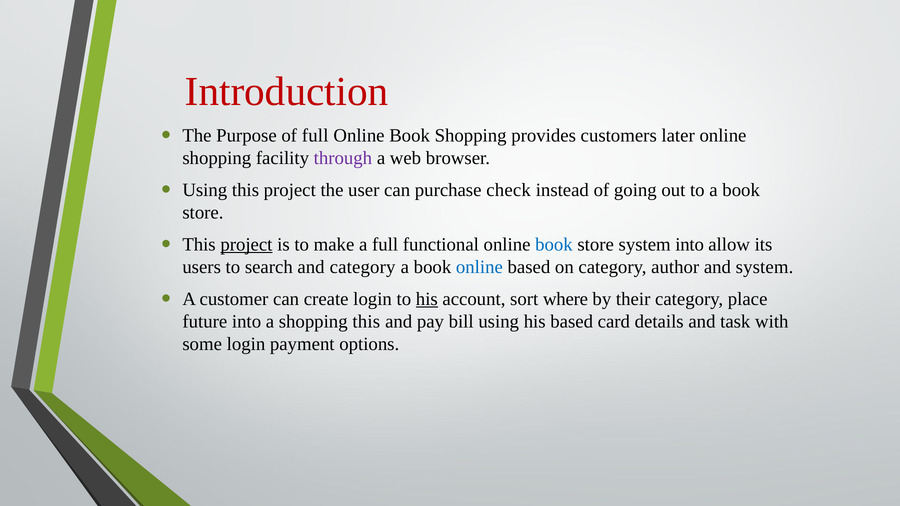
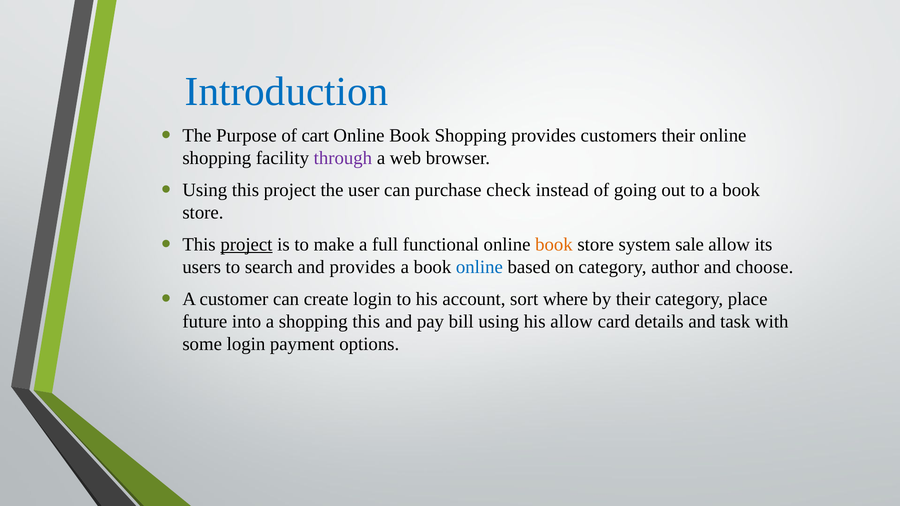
Introduction colour: red -> blue (287, 92)
of full: full -> cart (315, 136)
customers later: later -> their (678, 136)
book colour: blue -> orange (554, 245)
system into: into -> sale (690, 245)
and category: category -> provides (363, 267)
and system: system -> choose (765, 267)
his underline: present -> none (427, 299)
his based: based -> allow (572, 322)
